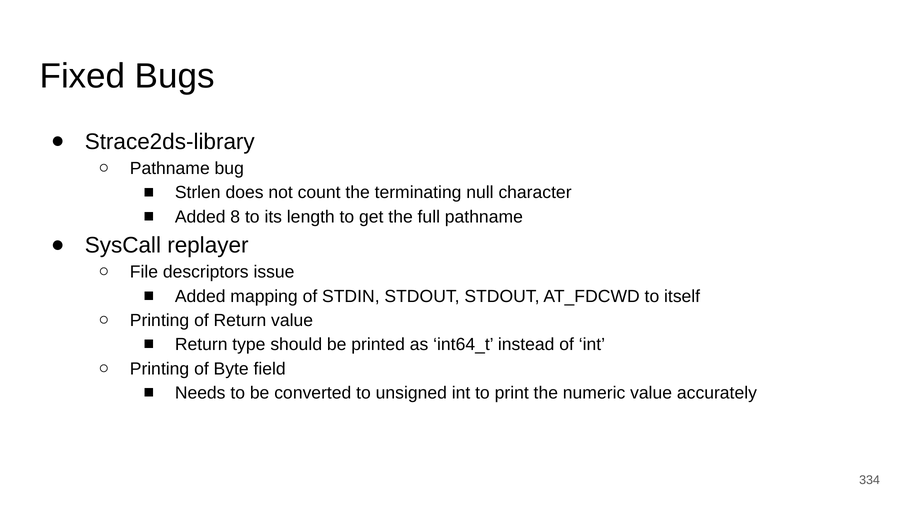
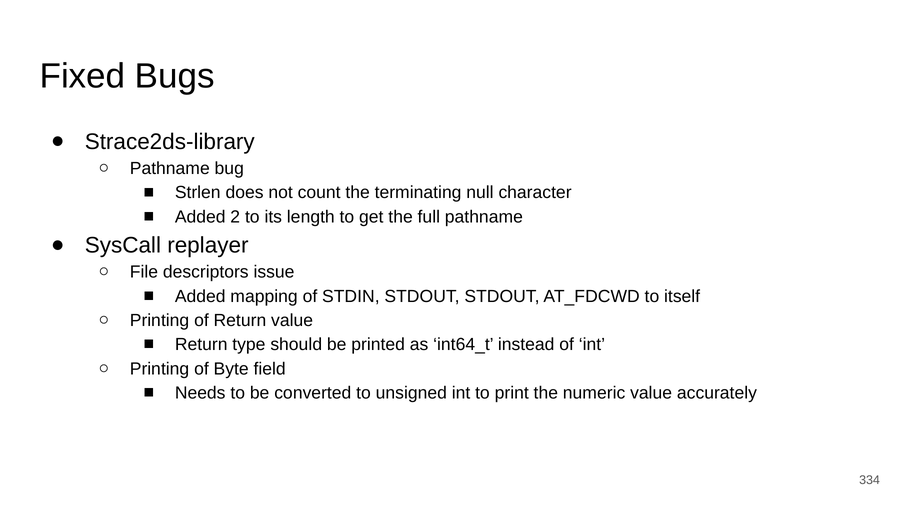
8: 8 -> 2 (235, 217)
